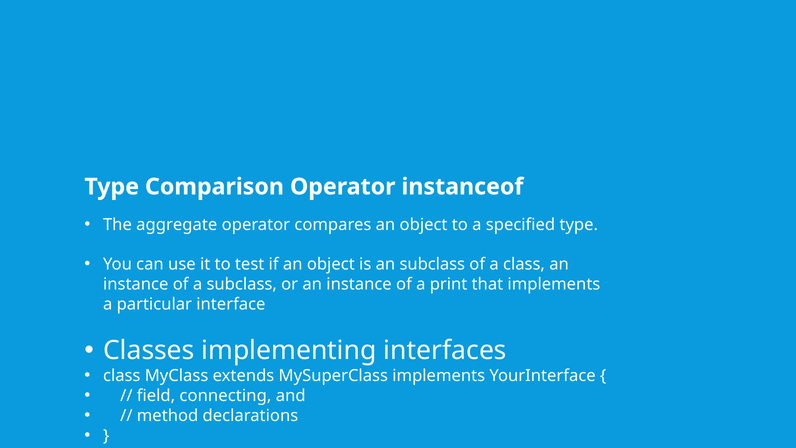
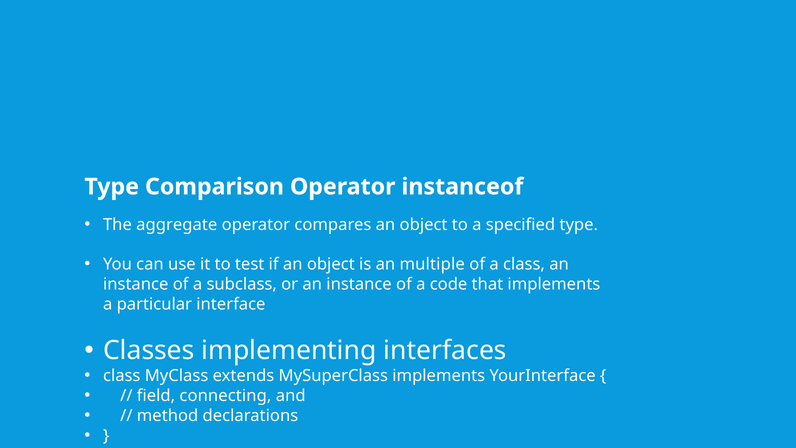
an subclass: subclass -> multiple (432, 264)
print: print -> code (449, 284)
